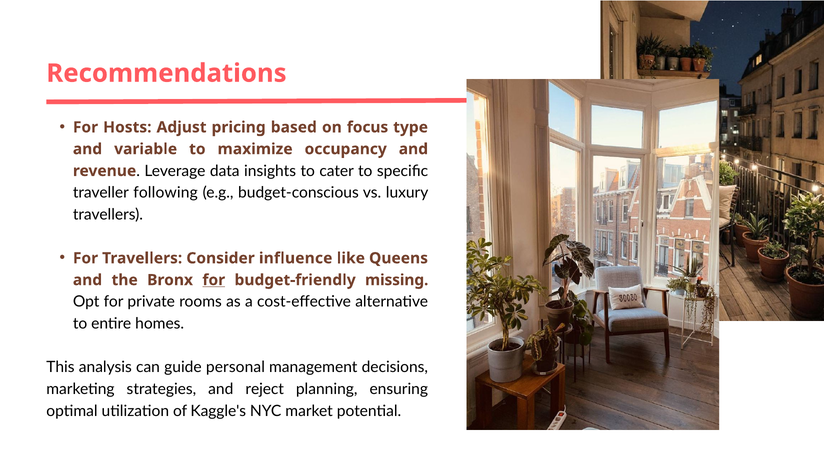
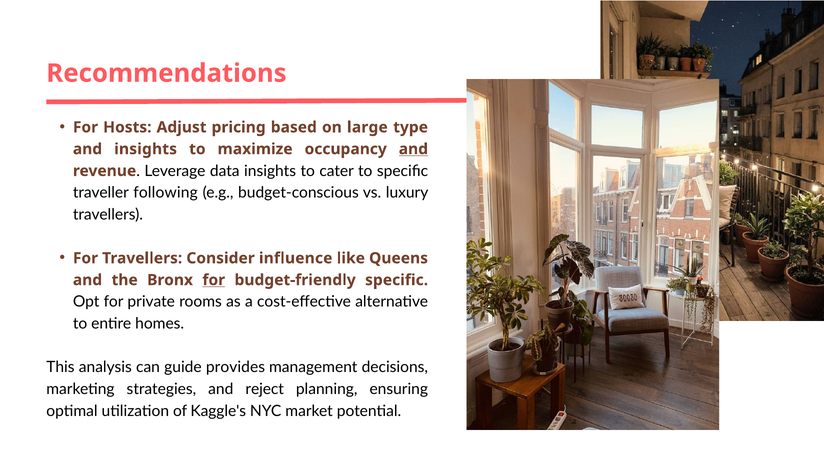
focus: focus -> large (367, 127)
and variable: variable -> insights (146, 149)
and underline: none -> present (413, 149)
budget-friendly missing: missing -> specific (397, 280)
personal: personal -> provides (235, 368)
